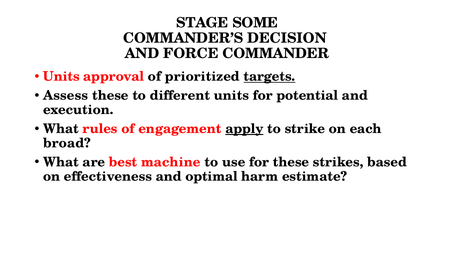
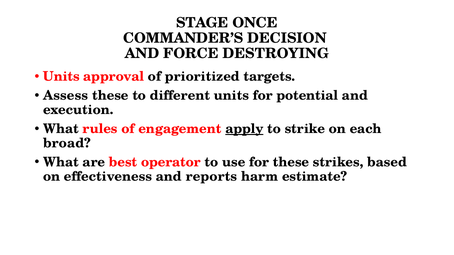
SOME: SOME -> ONCE (255, 23)
COMMANDER: COMMANDER -> DESTROYING (276, 53)
targets underline: present -> none (269, 77)
machine: machine -> operator (171, 162)
optimal: optimal -> reports (211, 177)
